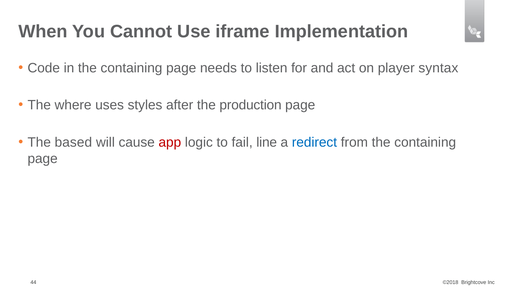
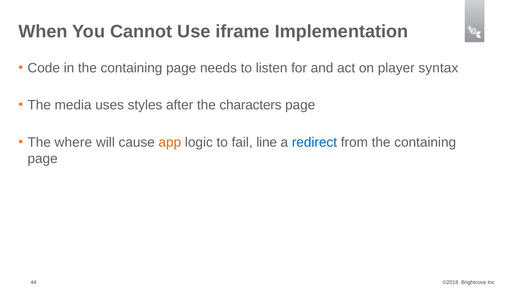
where: where -> media (73, 105)
production: production -> characters (251, 105)
based: based -> where (73, 142)
app colour: red -> orange (170, 142)
